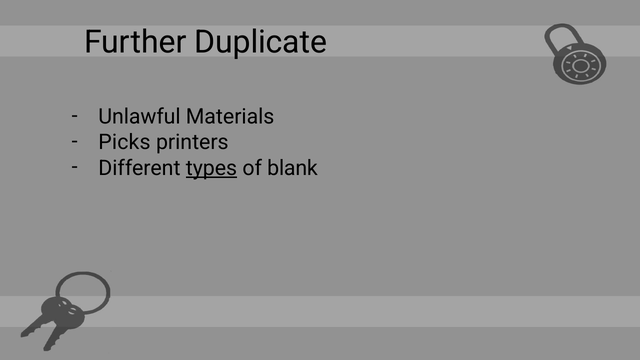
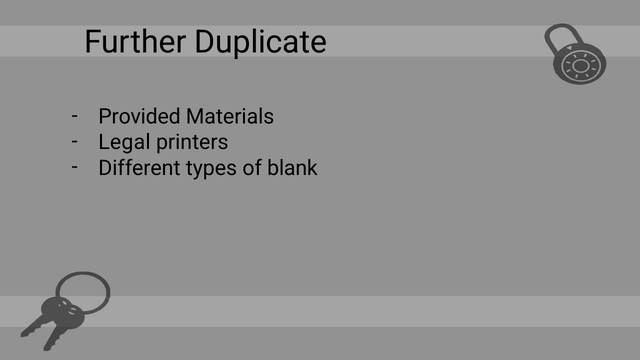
Unlawful: Unlawful -> Provided (140, 117)
Picks: Picks -> Legal (124, 142)
types underline: present -> none (211, 168)
